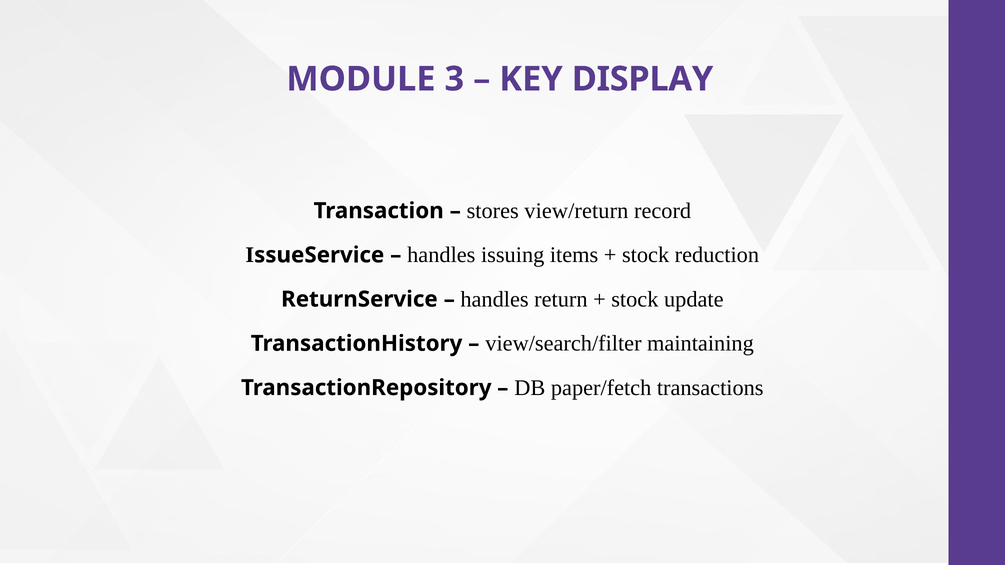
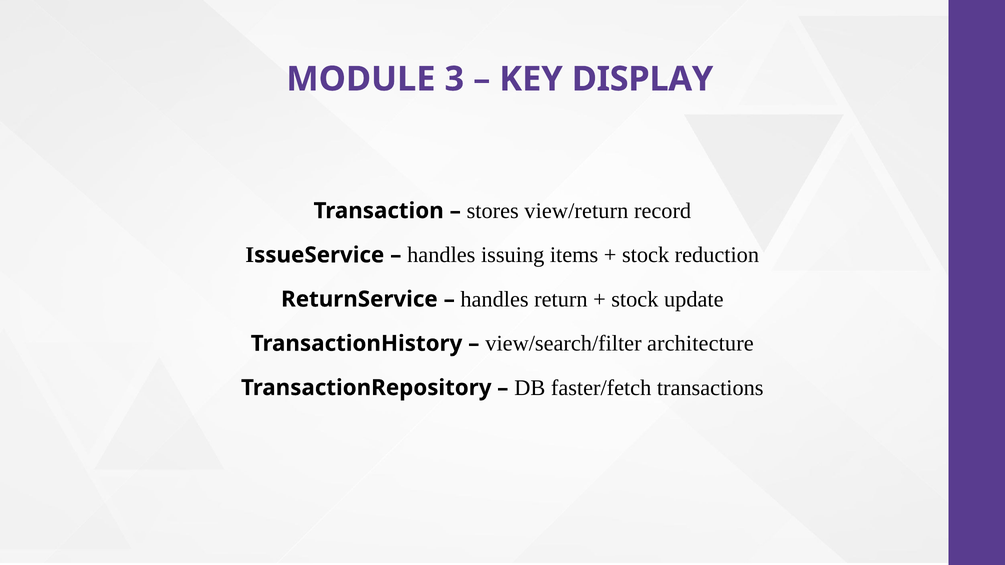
maintaining: maintaining -> architecture (700, 344)
paper/fetch: paper/fetch -> faster/fetch (601, 388)
